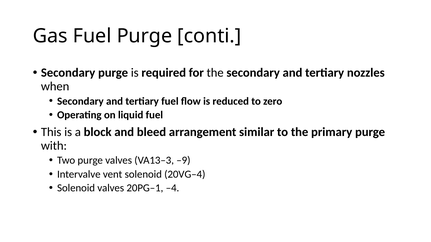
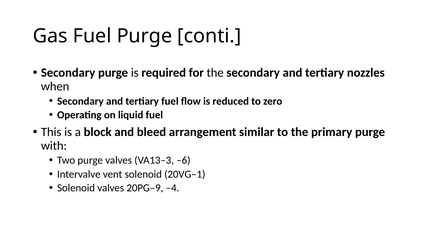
–9: –9 -> –6 (183, 161)
20VG–4: 20VG–4 -> 20VG–1 (185, 175)
20PG–1: 20PG–1 -> 20PG–9 (145, 188)
